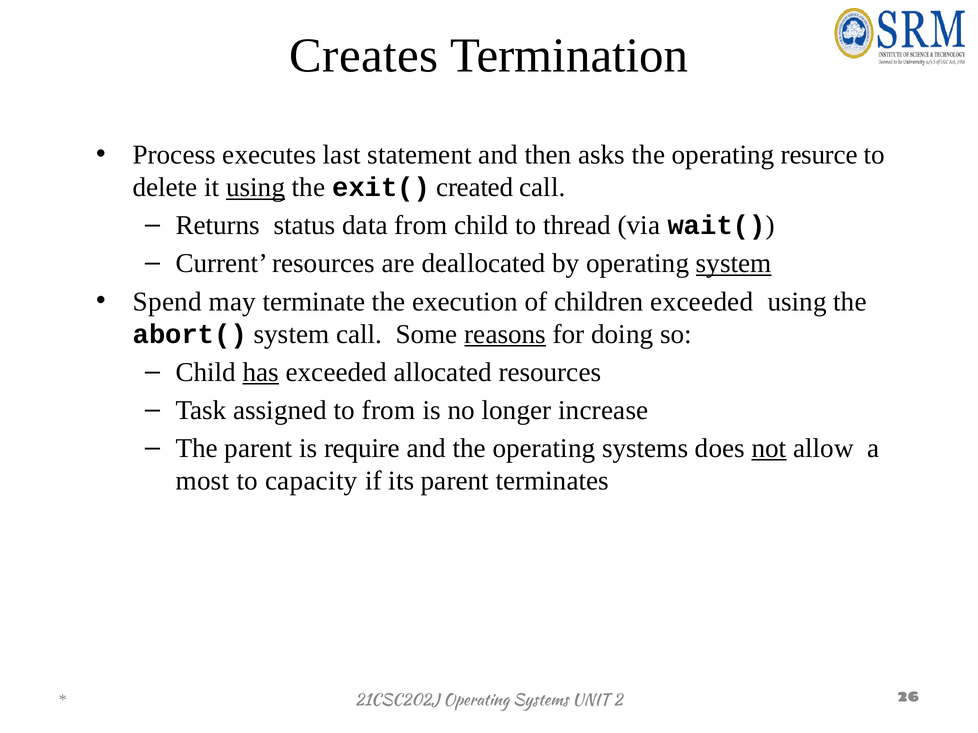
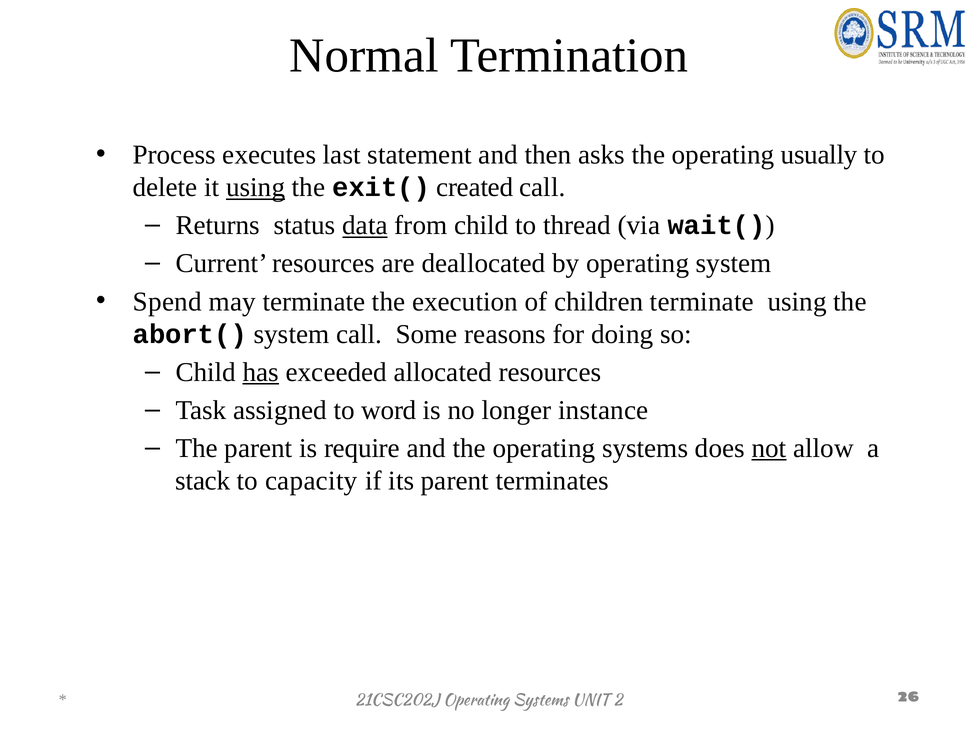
Creates: Creates -> Normal (364, 55)
resurce: resurce -> usually (819, 155)
data underline: none -> present (365, 226)
system underline: present -> none (734, 264)
children exceeded: exceeded -> terminate (702, 302)
reasons underline: present -> none (505, 334)
to from: from -> word (389, 410)
increase: increase -> instance (603, 410)
most: most -> stack (203, 481)
